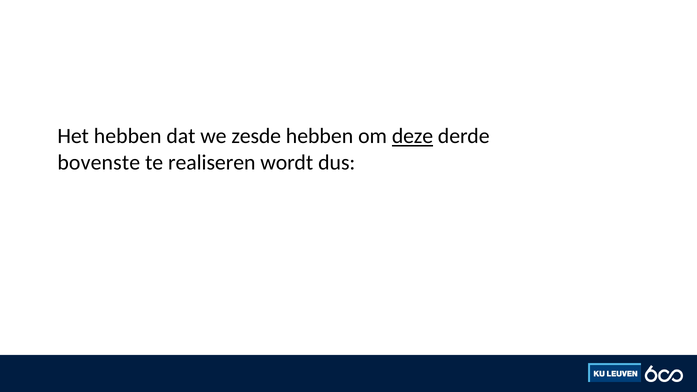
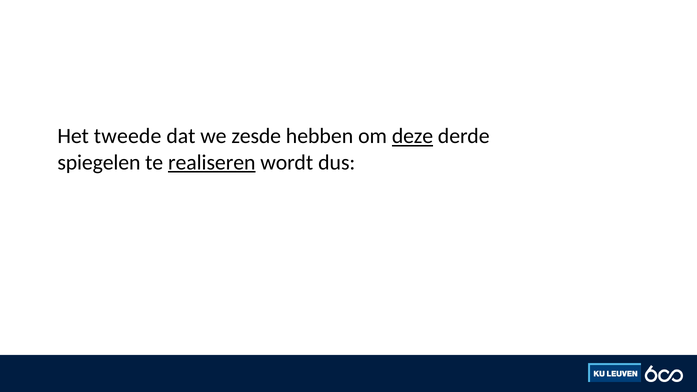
Het hebben: hebben -> tweede (128, 136)
bovenste: bovenste -> spiegelen (99, 162)
realiseren underline: none -> present (212, 162)
